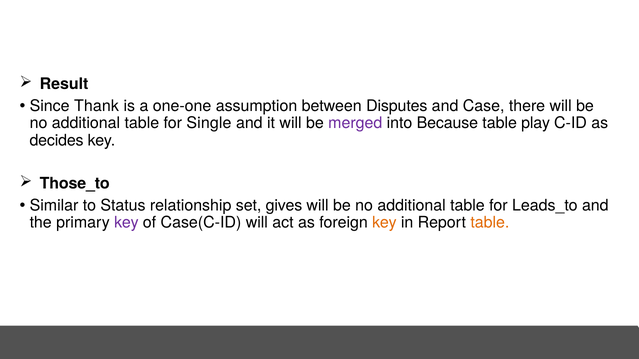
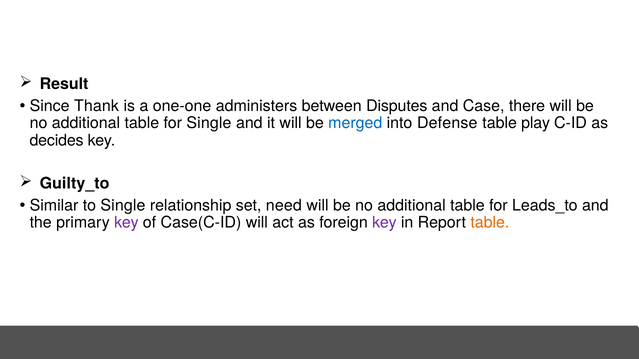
assumption: assumption -> administers (257, 106)
merged colour: purple -> blue (355, 123)
Because: Because -> Defense (447, 123)
Those_to: Those_to -> Guilty_to (75, 184)
to Status: Status -> Single (123, 206)
gives: gives -> need (284, 206)
key colour: orange -> purple (384, 223)
